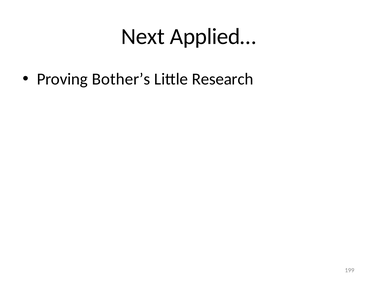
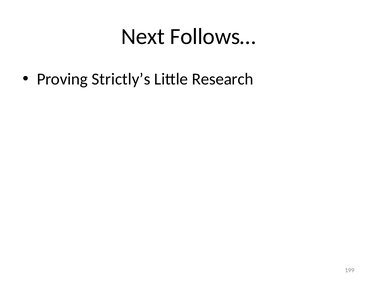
Applied…: Applied… -> Follows… (213, 36)
Bother’s: Bother’s -> Strictly’s (121, 79)
